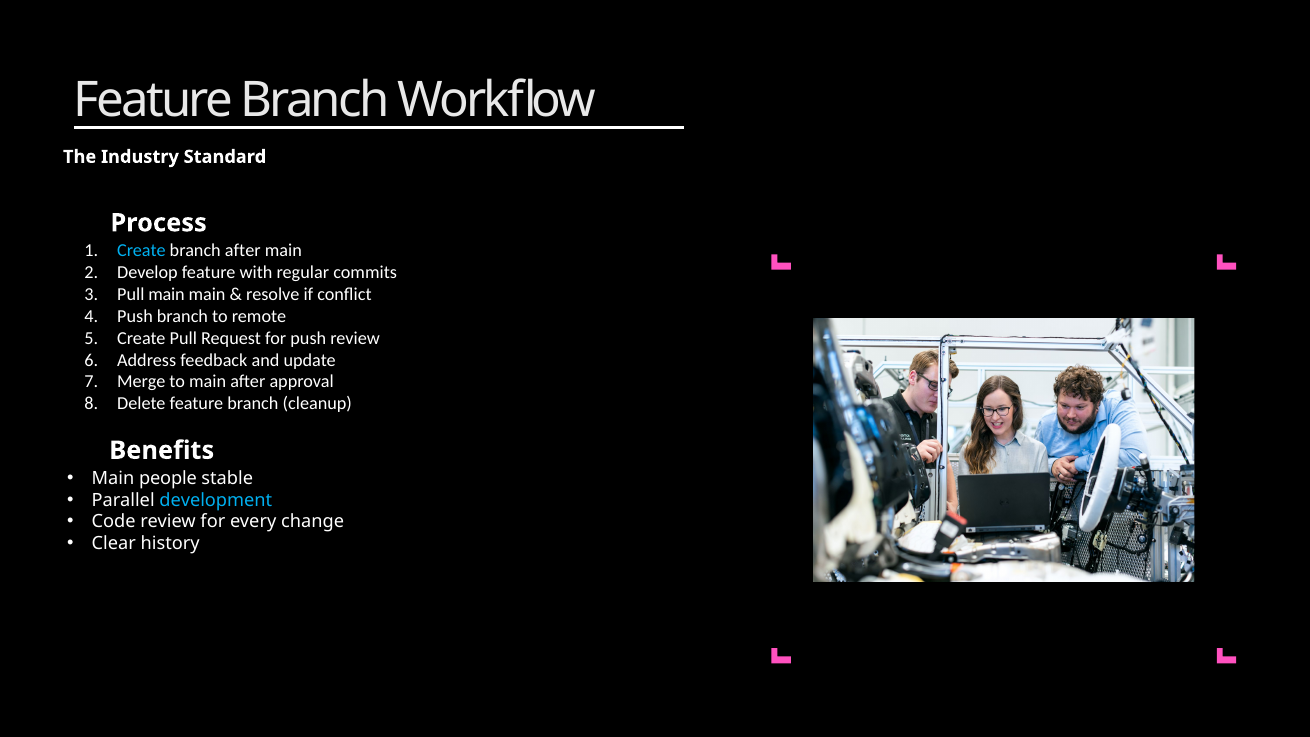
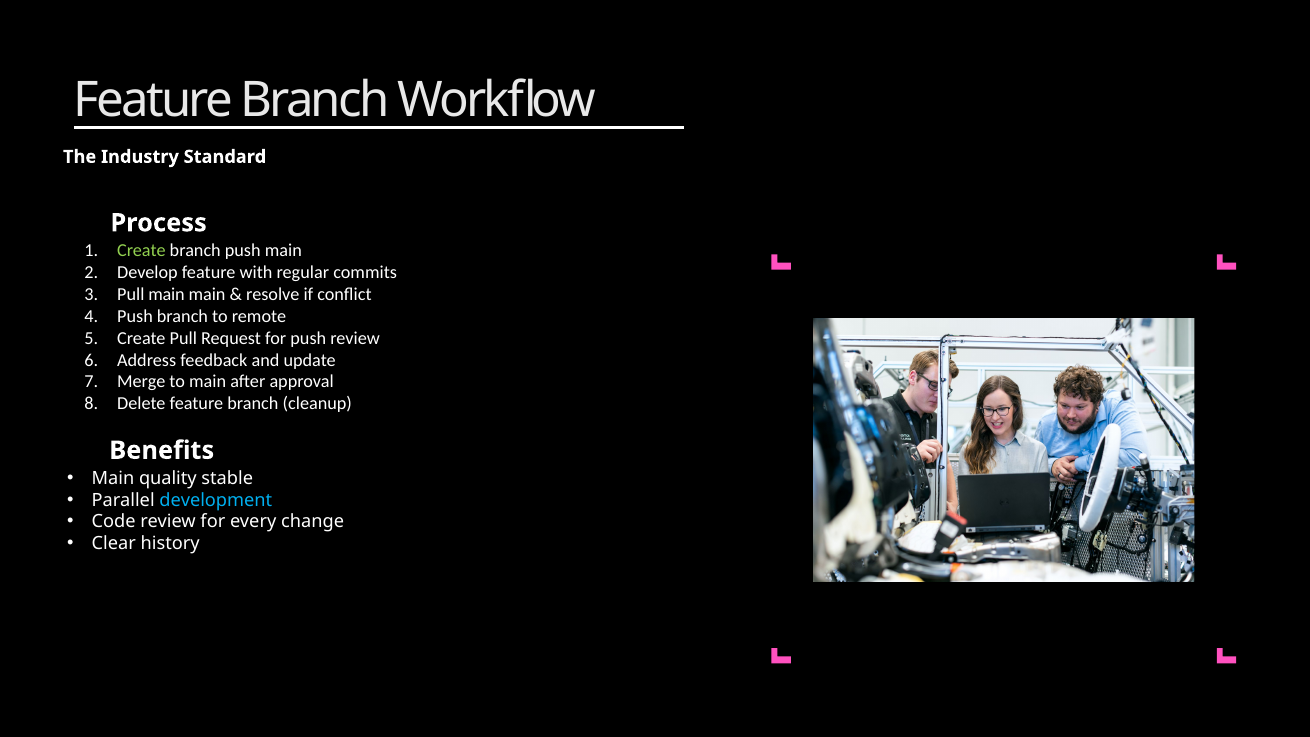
Create colour: light blue -> light green (141, 251)
branch after: after -> push (243, 251)
people: people -> quality (168, 478)
